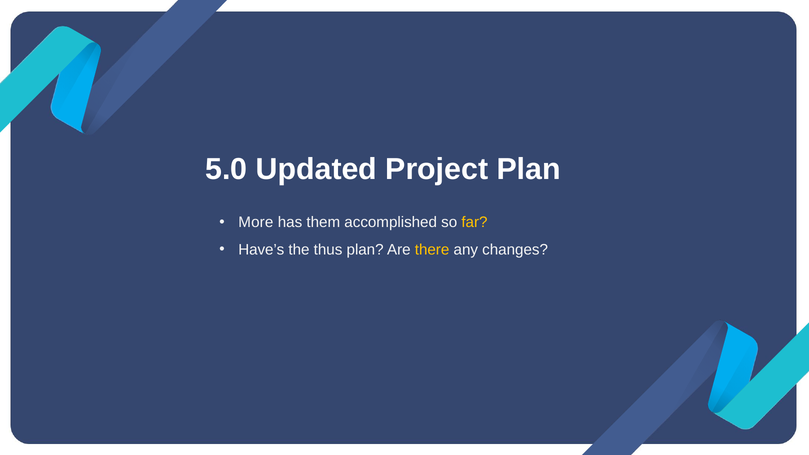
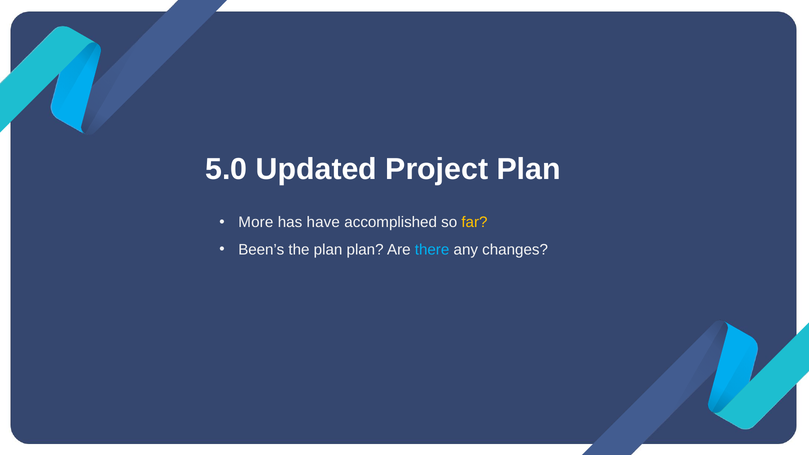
them: them -> have (323, 222)
Have’s: Have’s -> Been’s (261, 250)
the thus: thus -> plan (328, 250)
there colour: yellow -> light blue (432, 250)
